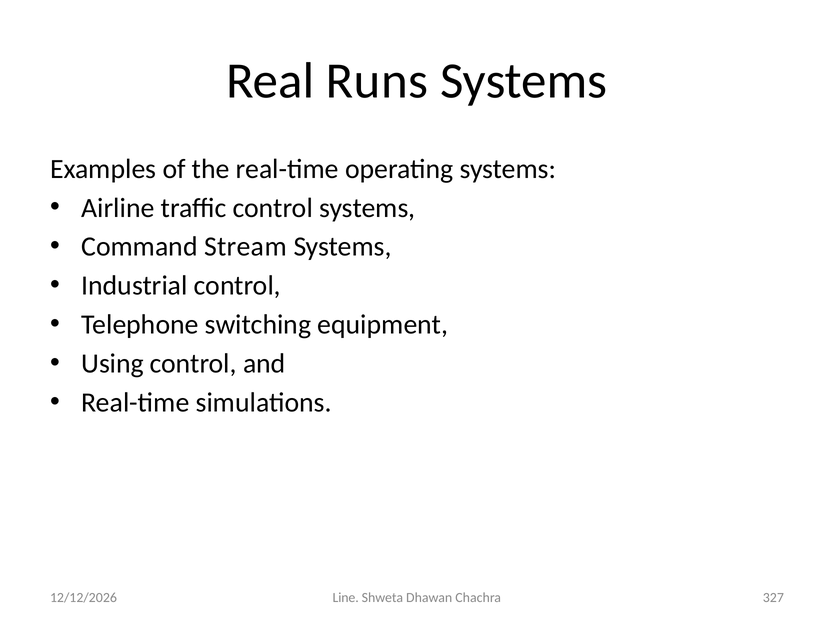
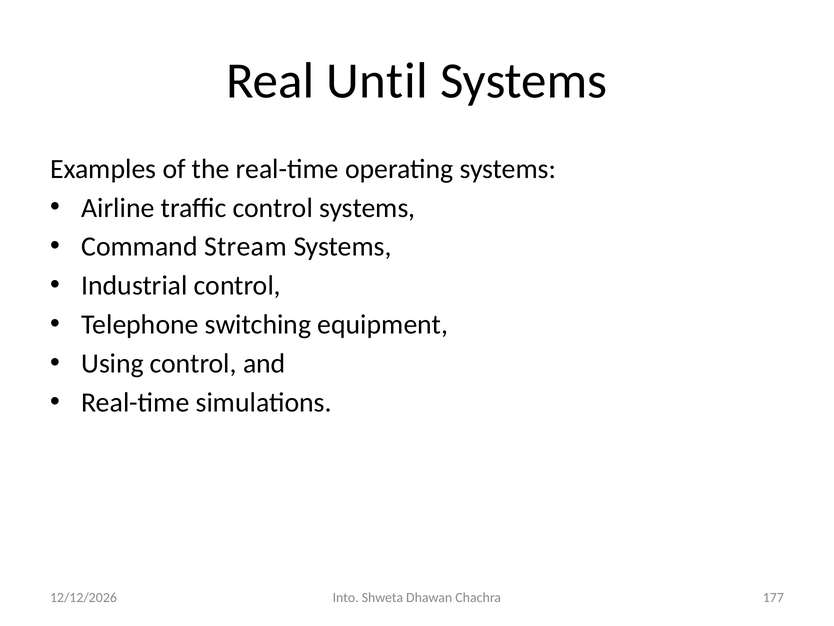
Runs: Runs -> Until (377, 81)
Line: Line -> Into (346, 597)
327: 327 -> 177 (773, 597)
